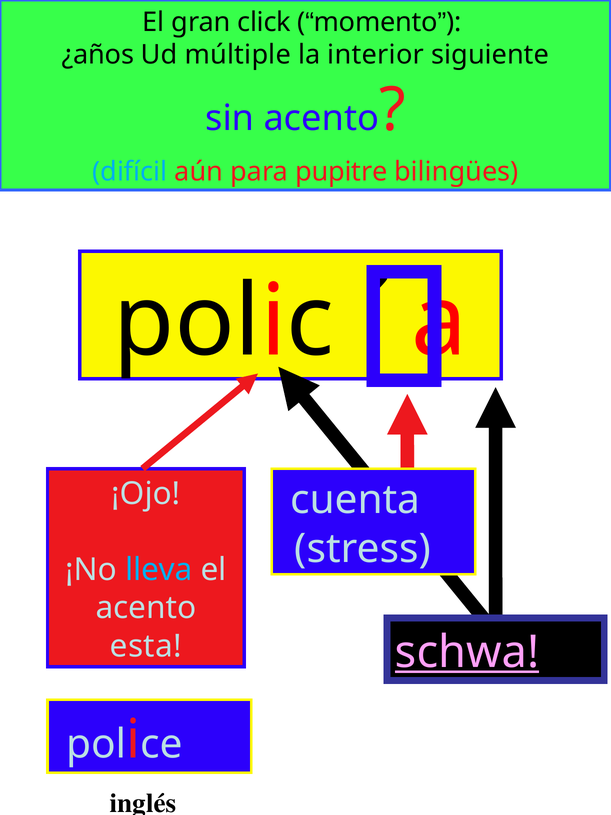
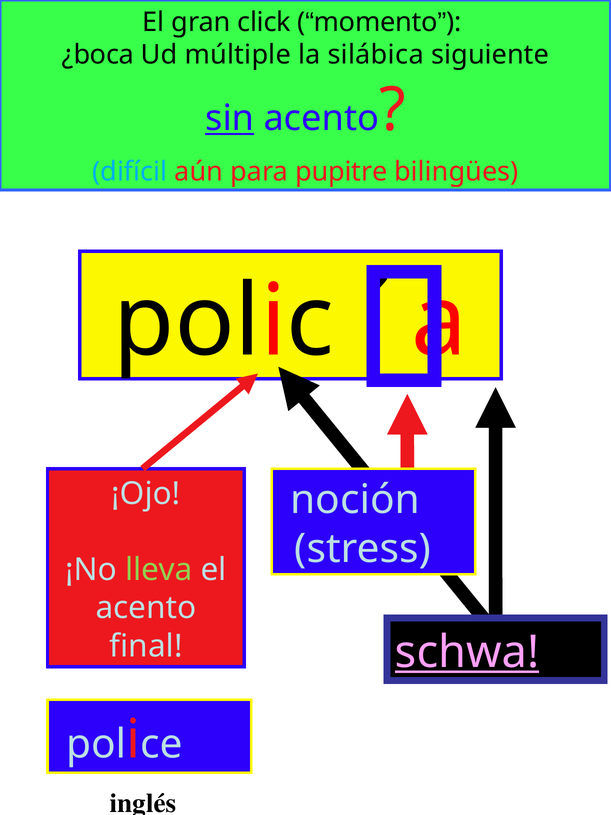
¿años: ¿años -> ¿boca (98, 55)
interior: interior -> silábica (376, 55)
sin underline: none -> present (230, 118)
cuenta: cuenta -> noción (355, 500)
lleva colour: light blue -> light green (159, 570)
esta: esta -> final (146, 646)
